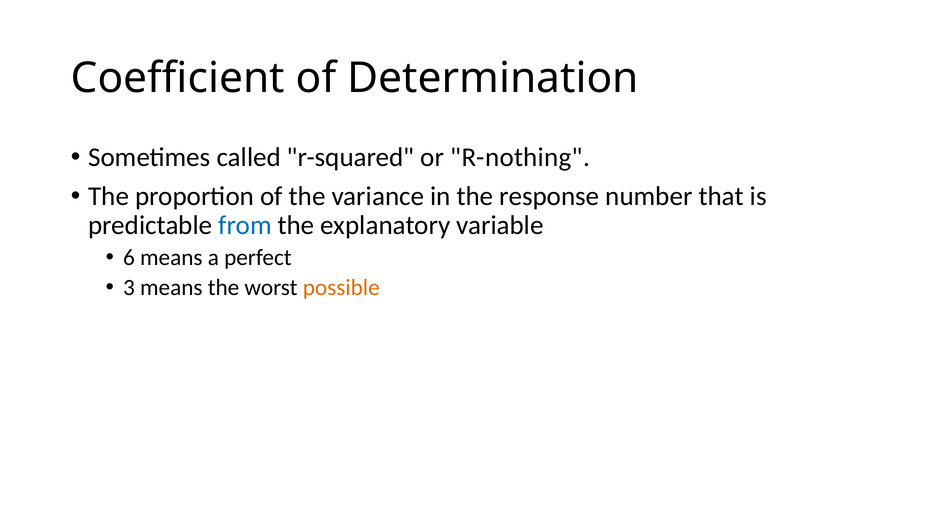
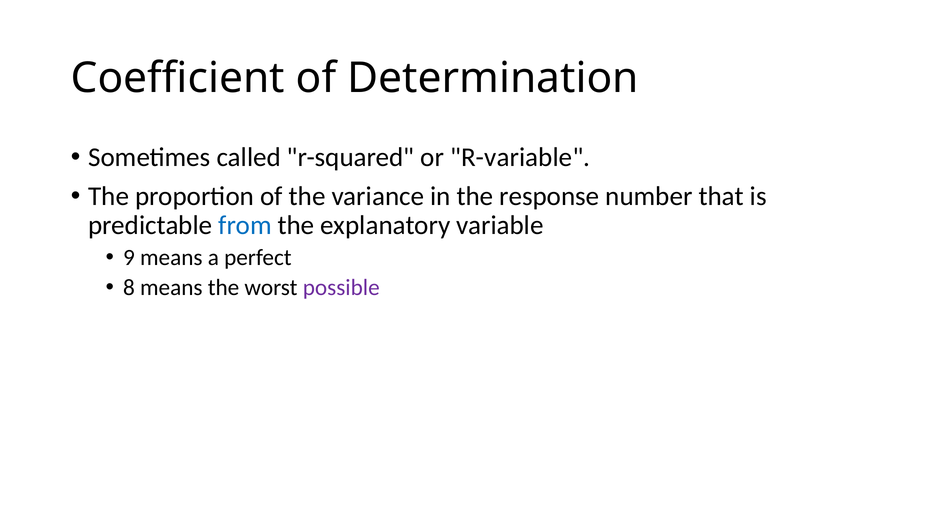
R-nothing: R-nothing -> R-variable (520, 157)
6: 6 -> 9 (129, 257)
3: 3 -> 8 (129, 287)
possible colour: orange -> purple (341, 287)
